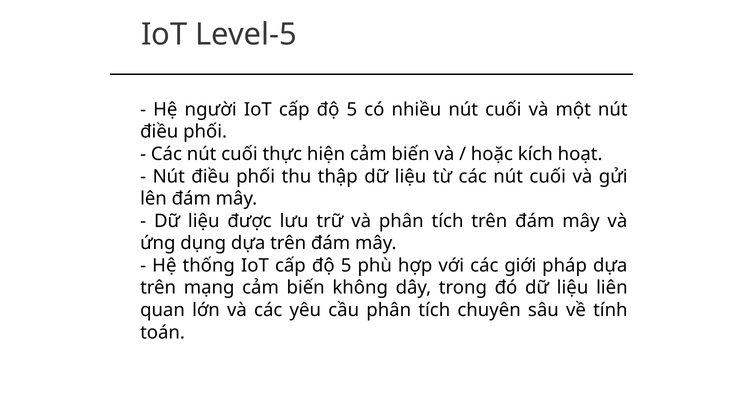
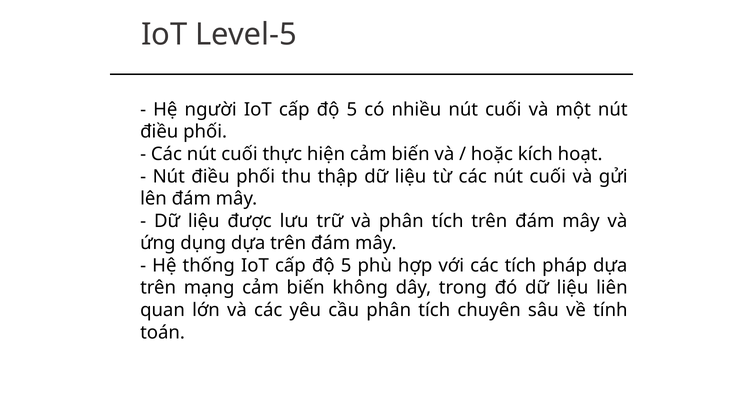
các giới: giới -> tích (520, 266)
